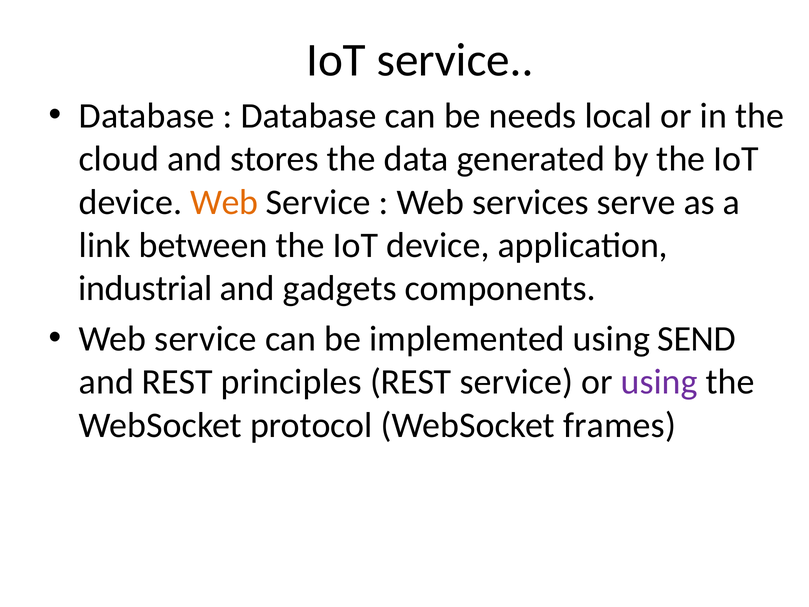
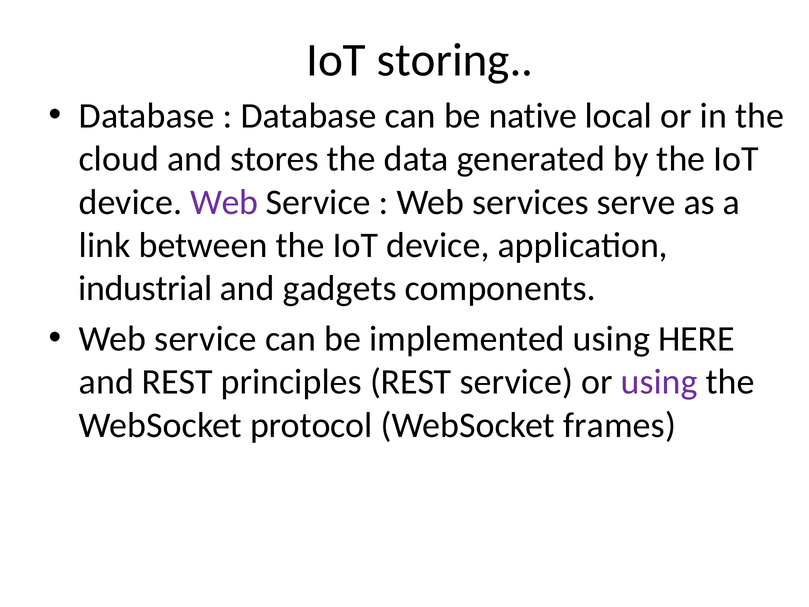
IoT service: service -> storing (455, 60)
needs: needs -> native (533, 116)
Web colour: orange -> purple (224, 202)
SEND: SEND -> HERE (696, 339)
